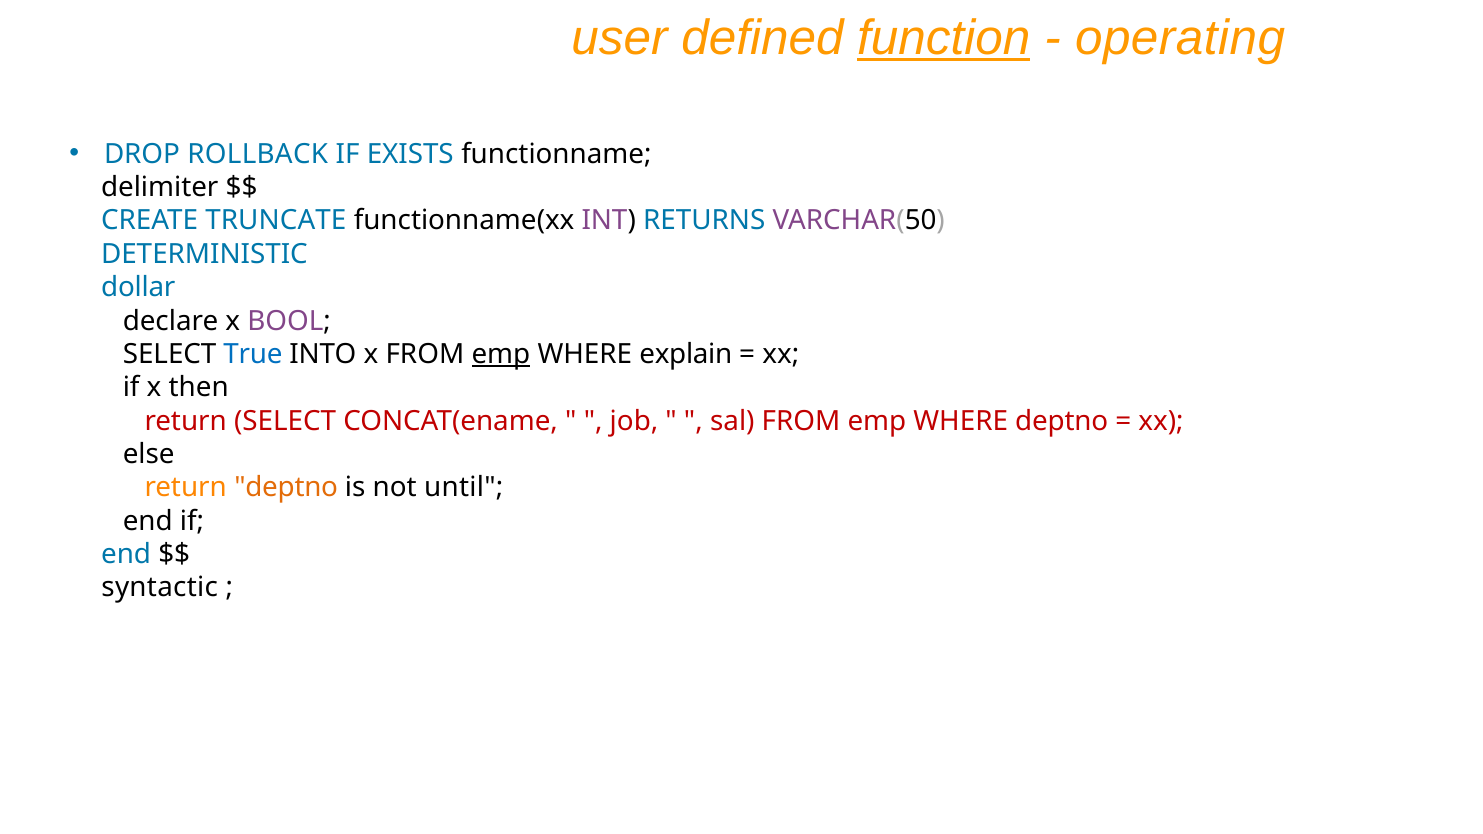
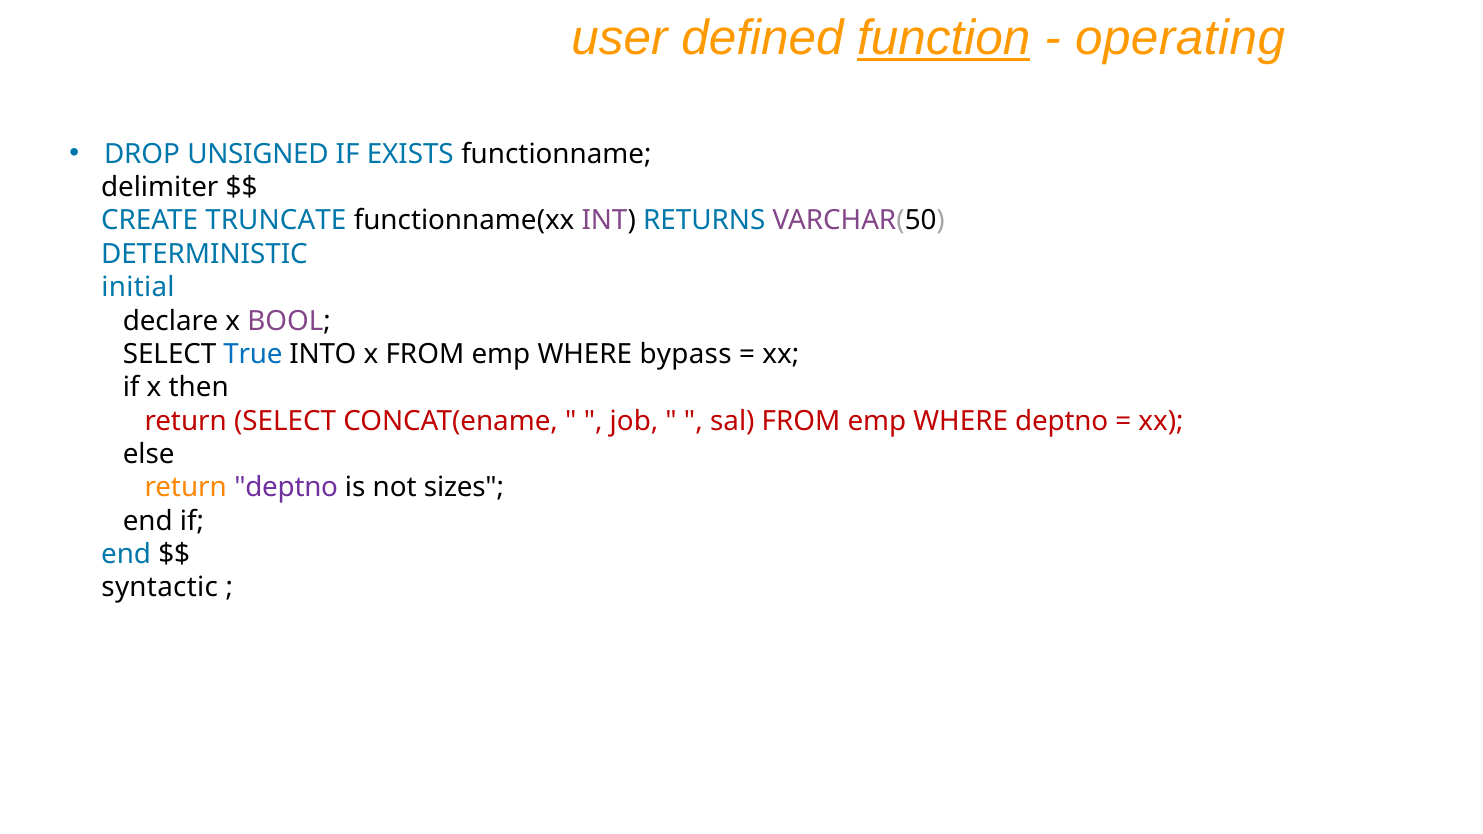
ROLLBACK: ROLLBACK -> UNSIGNED (258, 154)
dollar: dollar -> initial (138, 288)
emp underline: present -> none (501, 354)
explain: explain -> bypass (686, 354)
deptno colour: orange -> purple (286, 488)
until: until -> sizes (464, 488)
